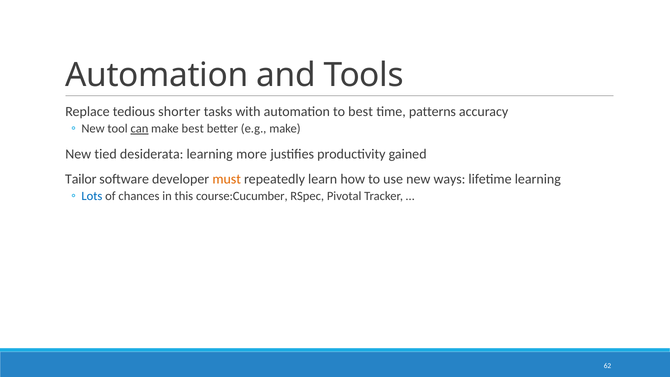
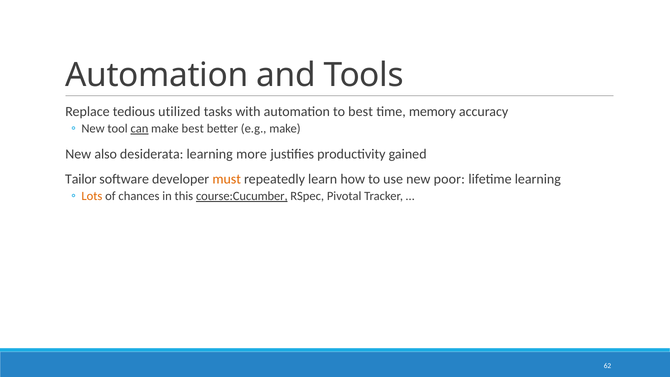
shorter: shorter -> utilized (179, 111)
patterns: patterns -> memory (432, 111)
tied: tied -> also (106, 154)
ways: ways -> poor (449, 179)
Lots colour: blue -> orange (92, 196)
course:Cucumber underline: none -> present (242, 196)
